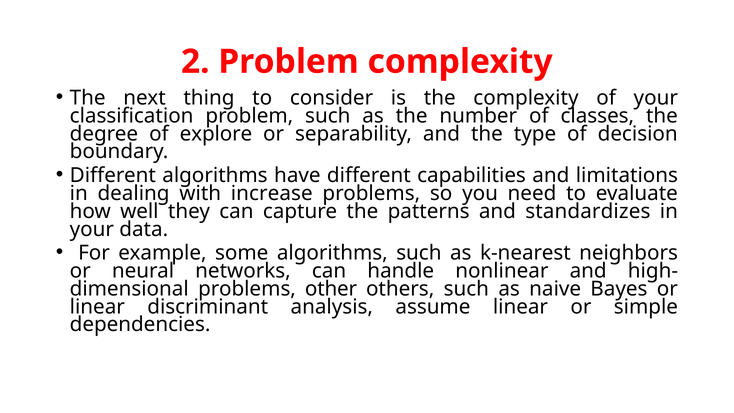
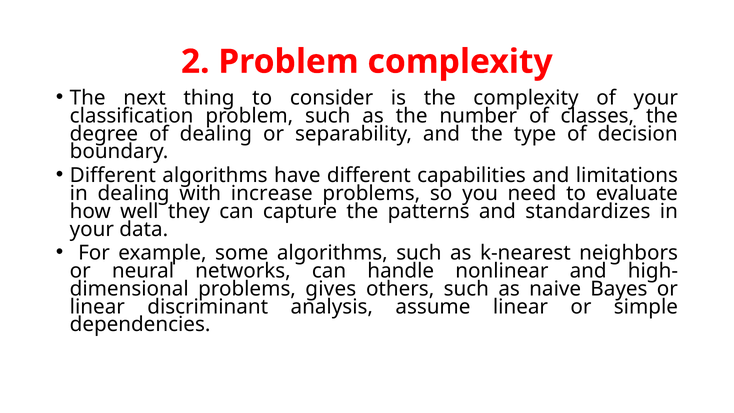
of explore: explore -> dealing (216, 134)
other: other -> gives (331, 289)
